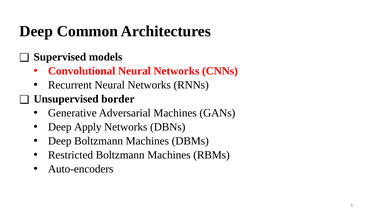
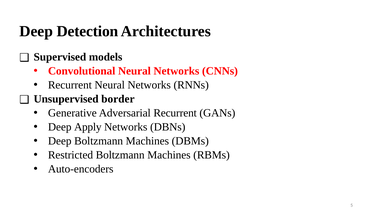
Common: Common -> Detection (87, 31)
Adversarial Machines: Machines -> Recurrent (175, 113)
